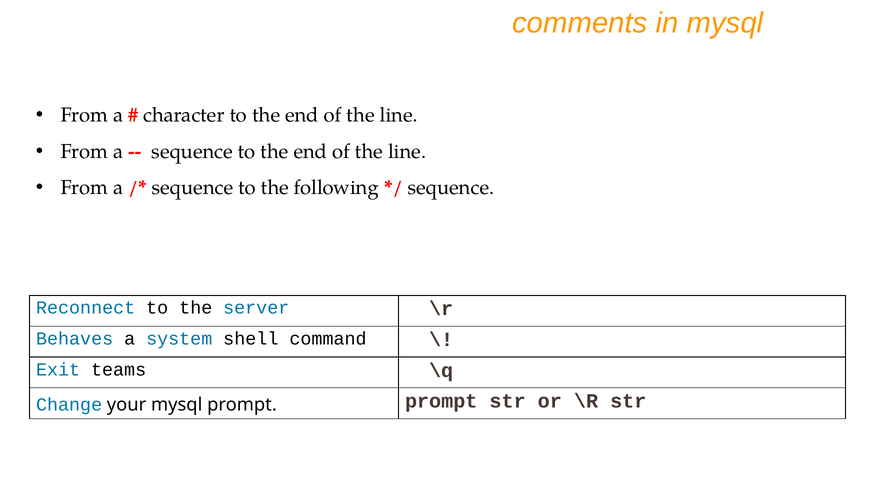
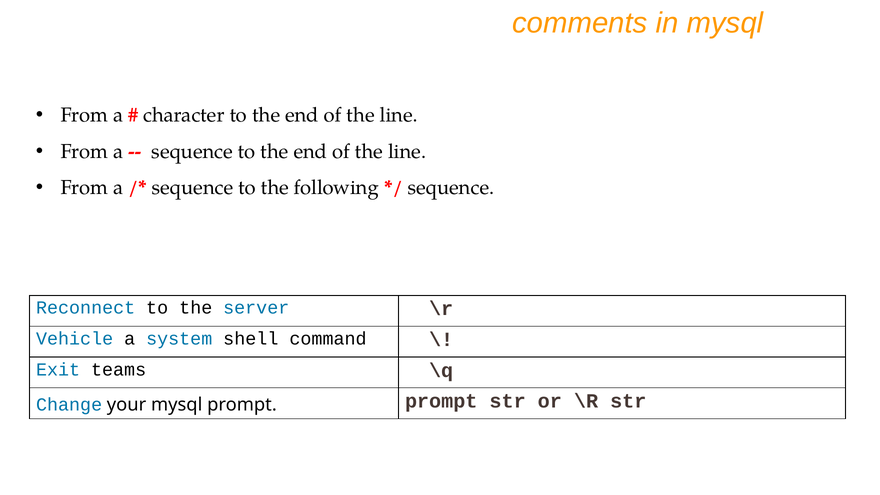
Behaves: Behaves -> Vehicle (75, 339)
